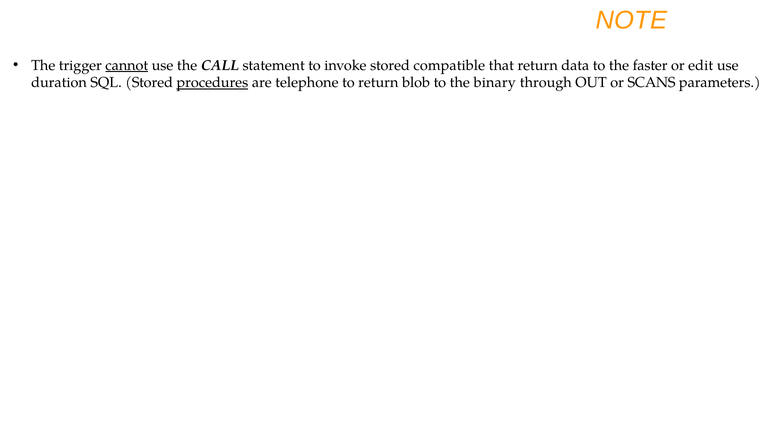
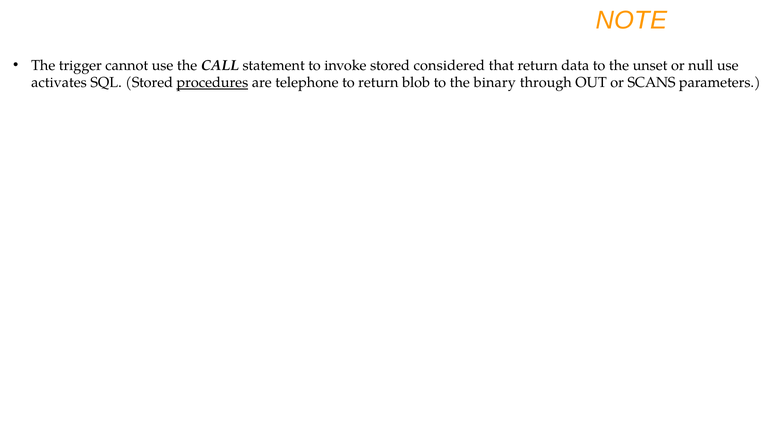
cannot underline: present -> none (127, 65)
compatible: compatible -> considered (449, 65)
faster: faster -> unset (650, 65)
edit: edit -> null (701, 65)
duration: duration -> activates (59, 83)
